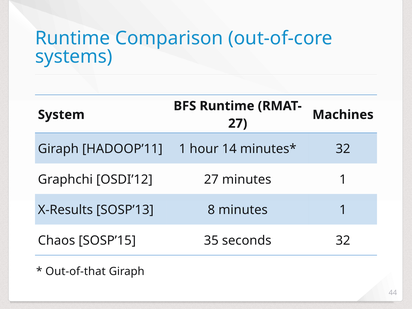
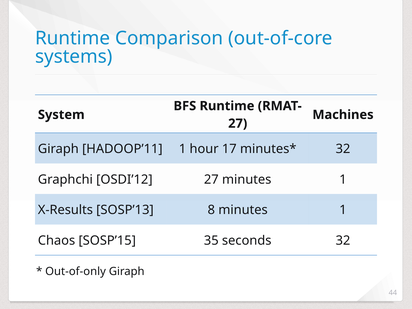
14: 14 -> 17 (229, 149)
Out-of-that: Out-of-that -> Out-of-only (76, 271)
